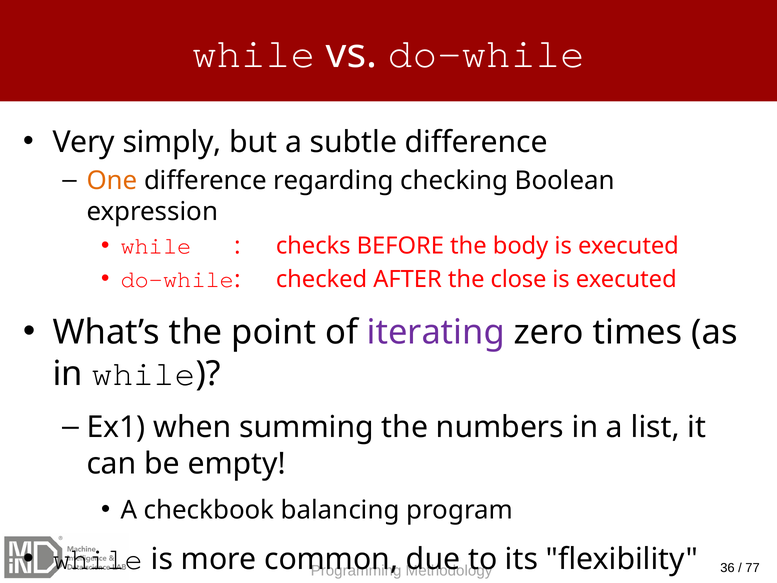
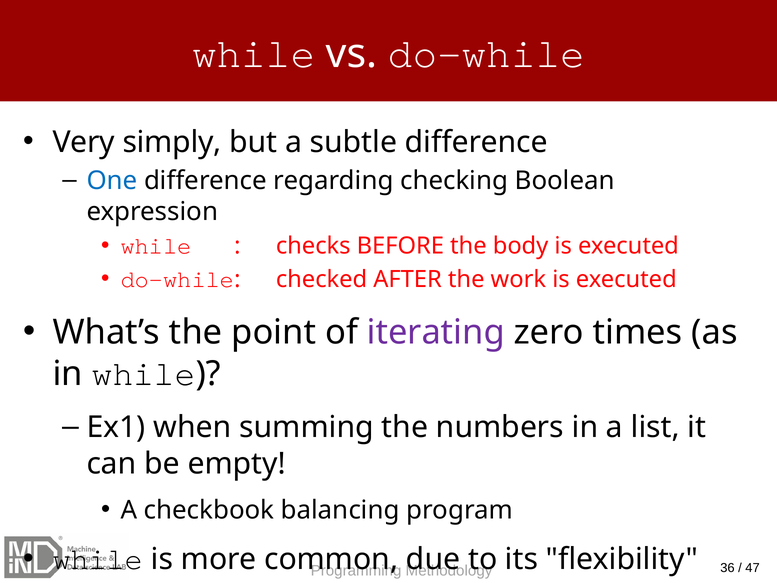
One colour: orange -> blue (112, 181)
close: close -> work (518, 279)
77: 77 -> 47 (753, 568)
